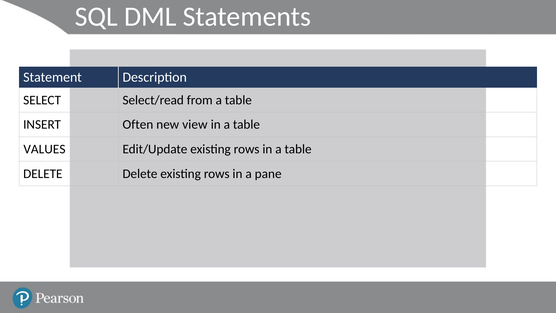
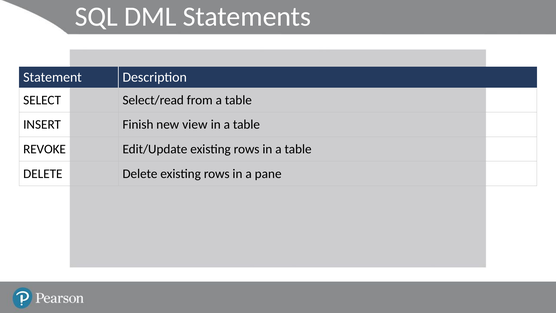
Often: Often -> Finish (138, 125)
VALUES: VALUES -> REVOKE (45, 149)
